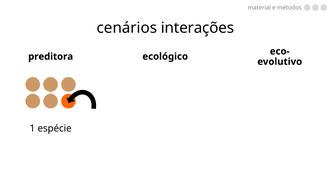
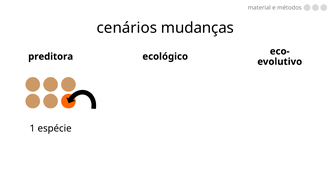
interações: interações -> mudanças (197, 28)
